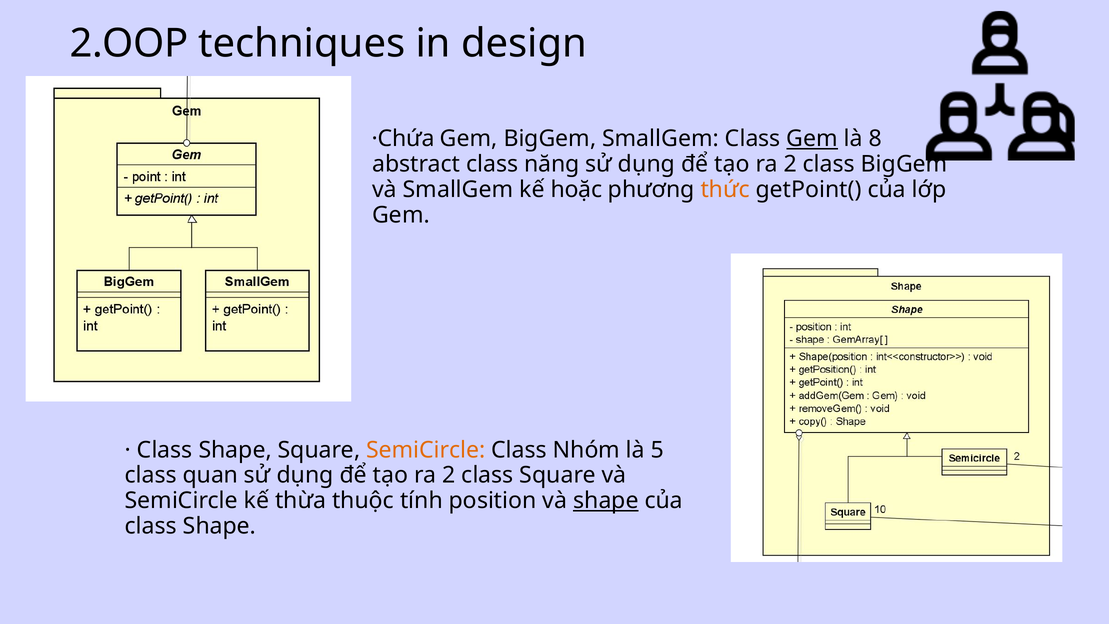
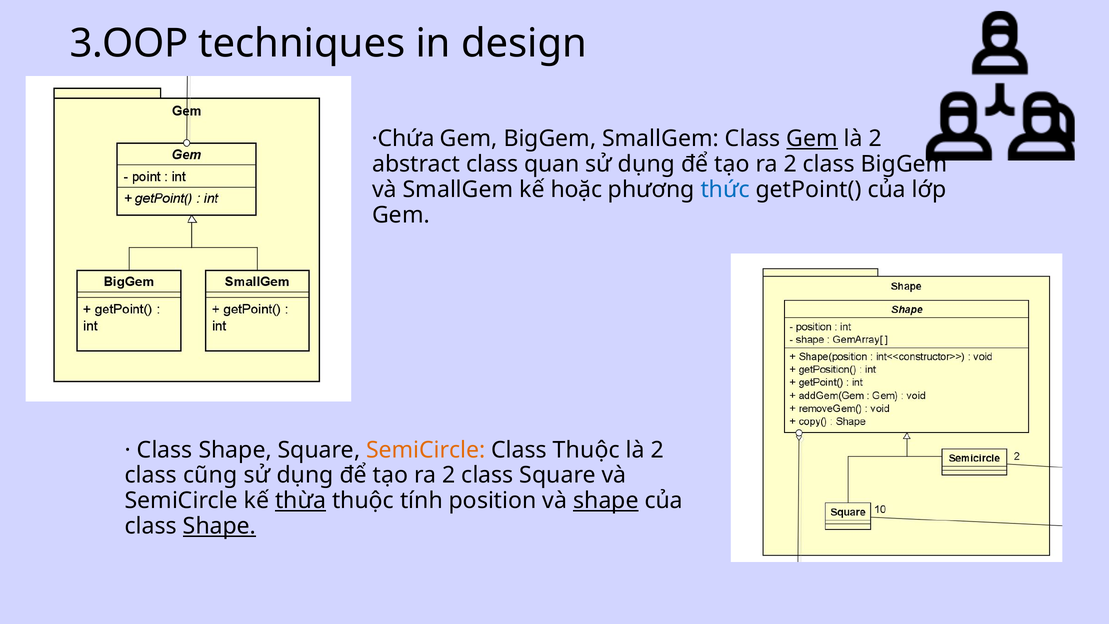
2.OOP: 2.OOP -> 3.OOP (129, 43)
8: 8 -> 2 (875, 139)
năng: năng -> quan (552, 164)
thức colour: orange -> blue (725, 190)
Class Nhóm: Nhóm -> Thuộc (586, 450)
5: 5 -> 2 (657, 450)
quan: quan -> cũng (210, 475)
thừa underline: none -> present (301, 501)
Shape underline: none -> present (219, 526)
